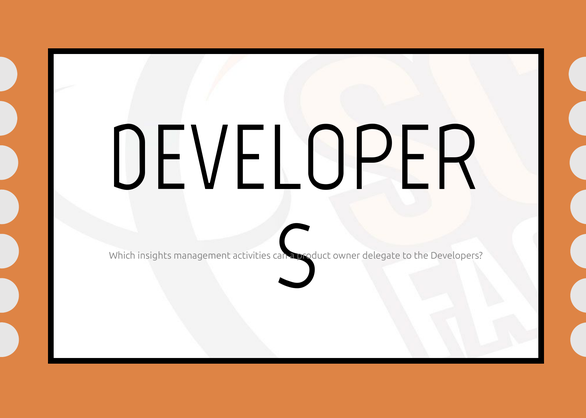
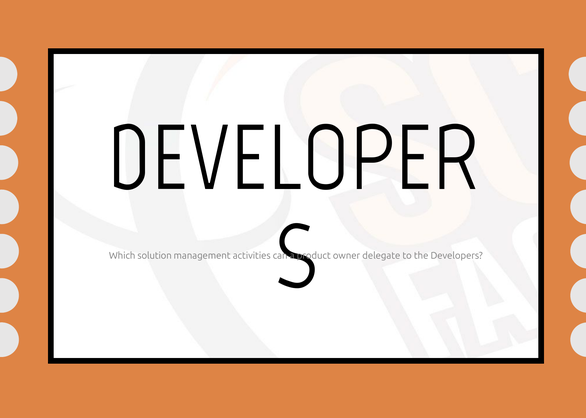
insights: insights -> solution (155, 255)
